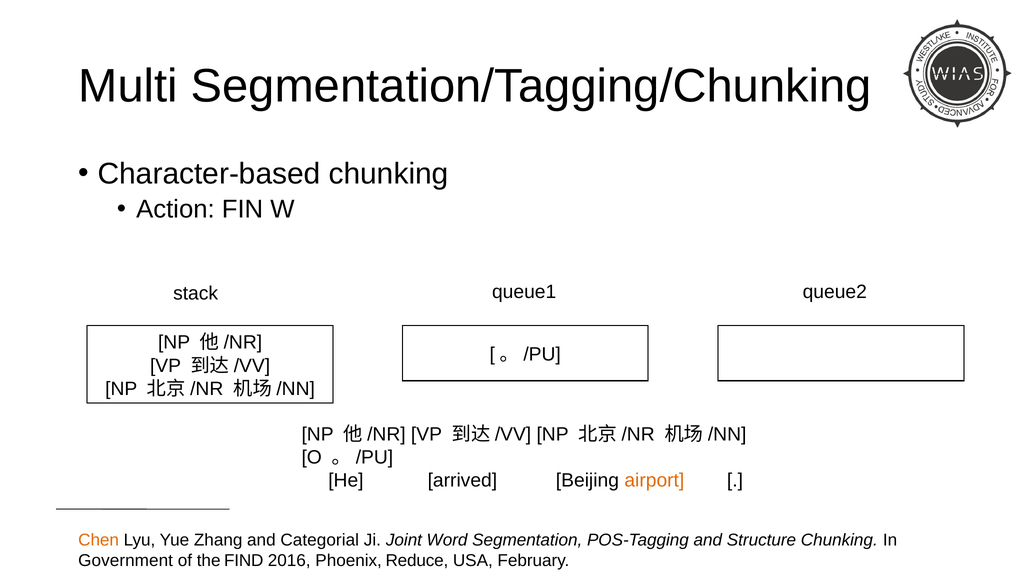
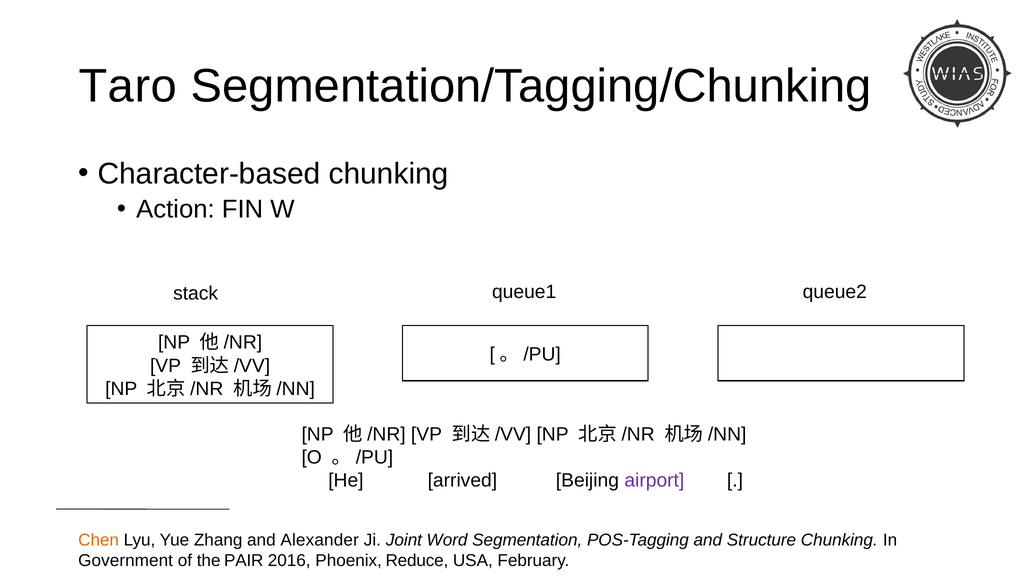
Multi: Multi -> Taro (128, 86)
airport colour: orange -> purple (654, 481)
Categorial: Categorial -> Alexander (320, 540)
FIND: FIND -> PAIR (244, 561)
